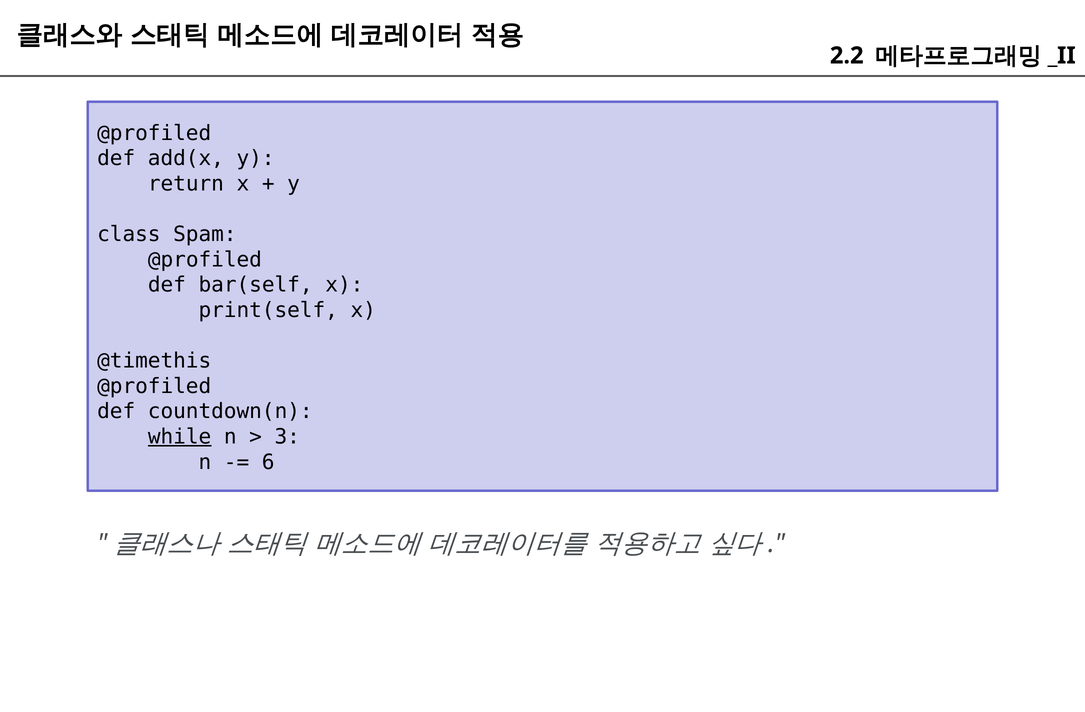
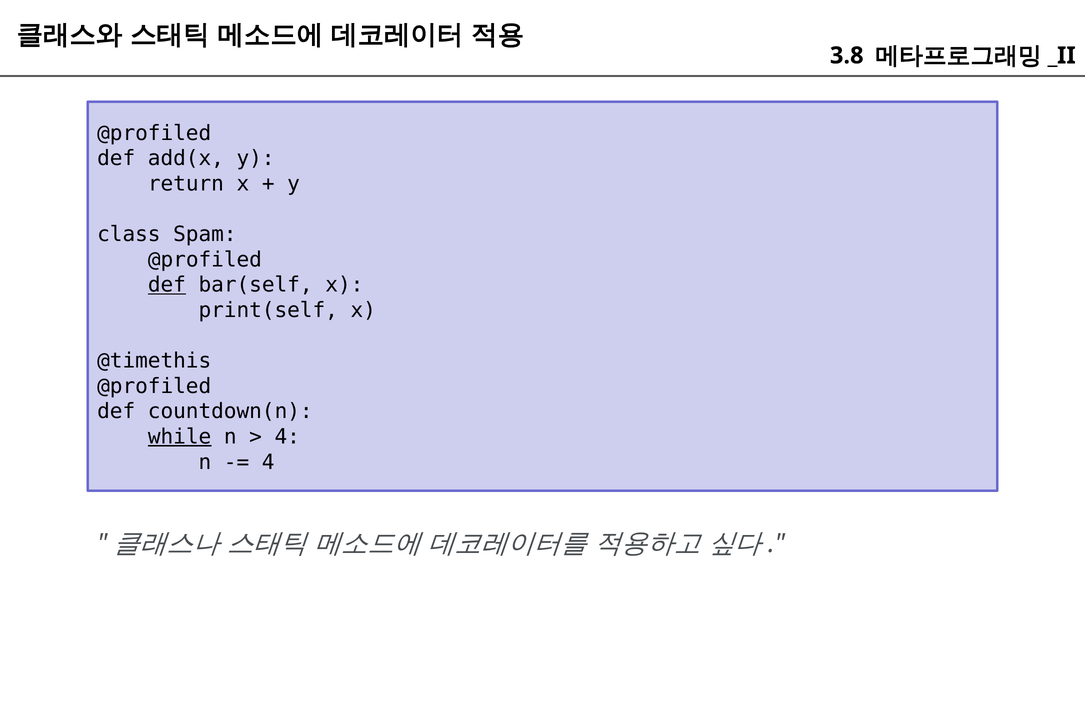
2.2: 2.2 -> 3.8 (847, 56)
def underline: none -> present (167, 285)
3: 3 -> 4 (287, 437)
6: 6 -> 4 (268, 462)
